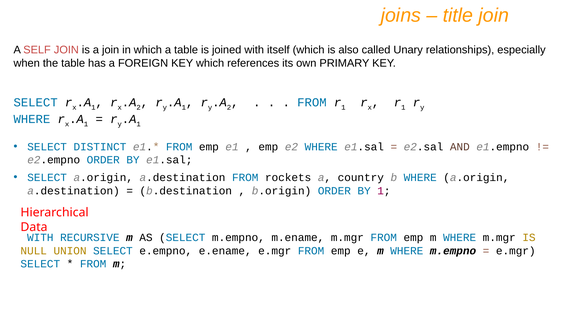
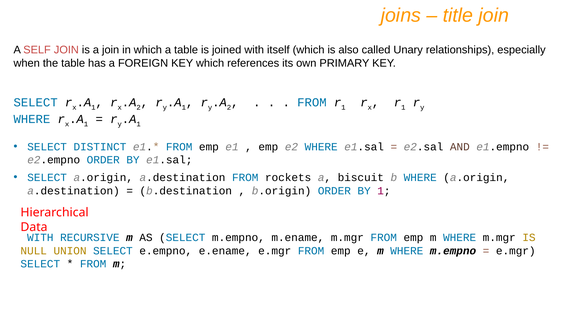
country: country -> biscuit (361, 178)
